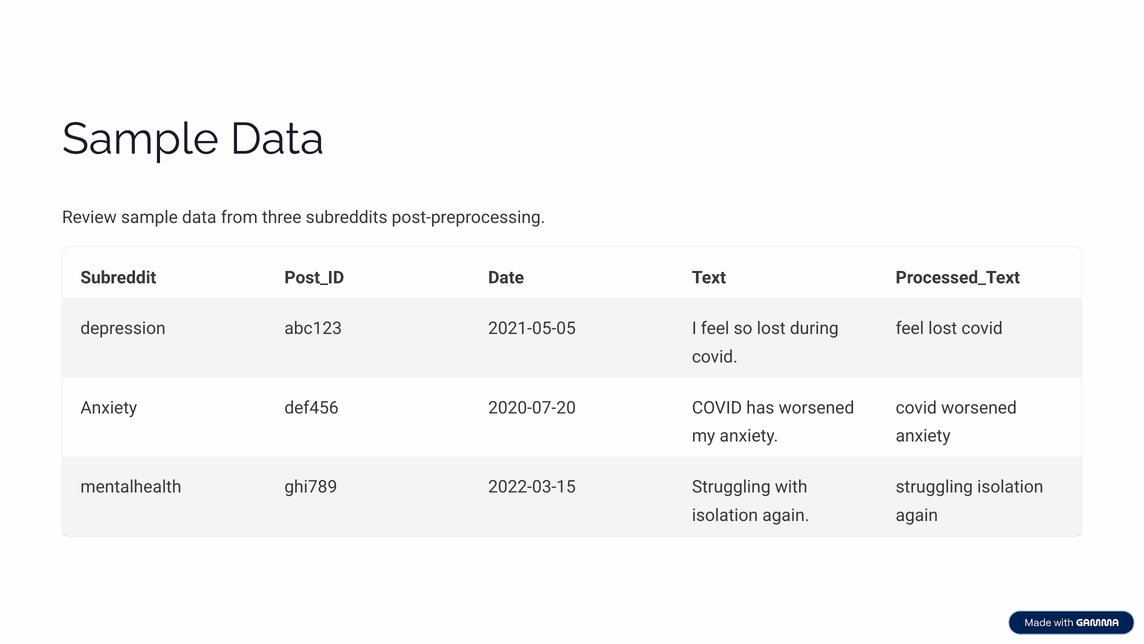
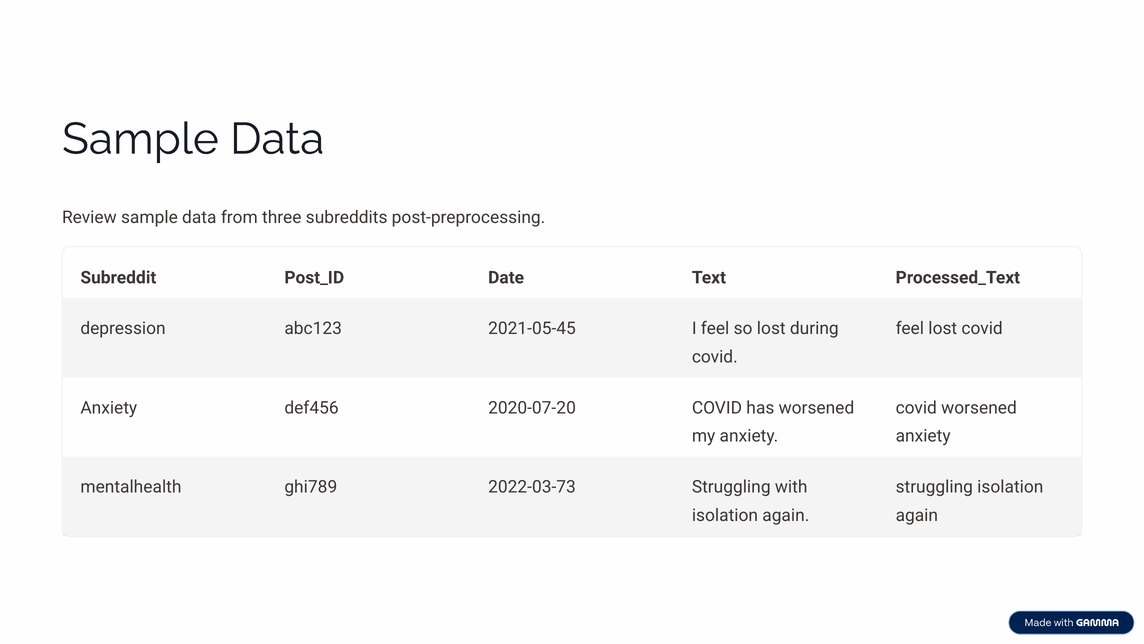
2021-05-05: 2021-05-05 -> 2021-05-45 (532, 328)
2022-03-15: 2022-03-15 -> 2022-03-73 (532, 487)
